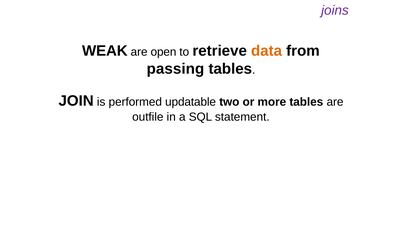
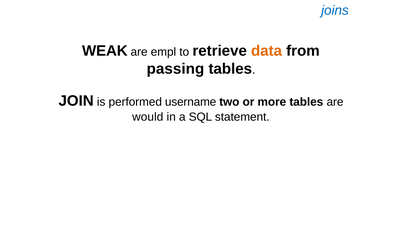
joins colour: purple -> blue (335, 10)
open: open -> empl (163, 52)
updatable: updatable -> username (191, 102)
outfile: outfile -> would (148, 117)
